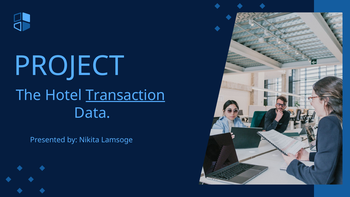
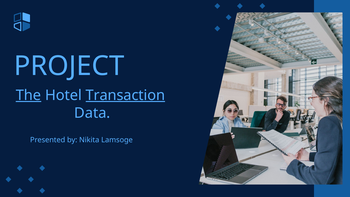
The underline: none -> present (29, 95)
